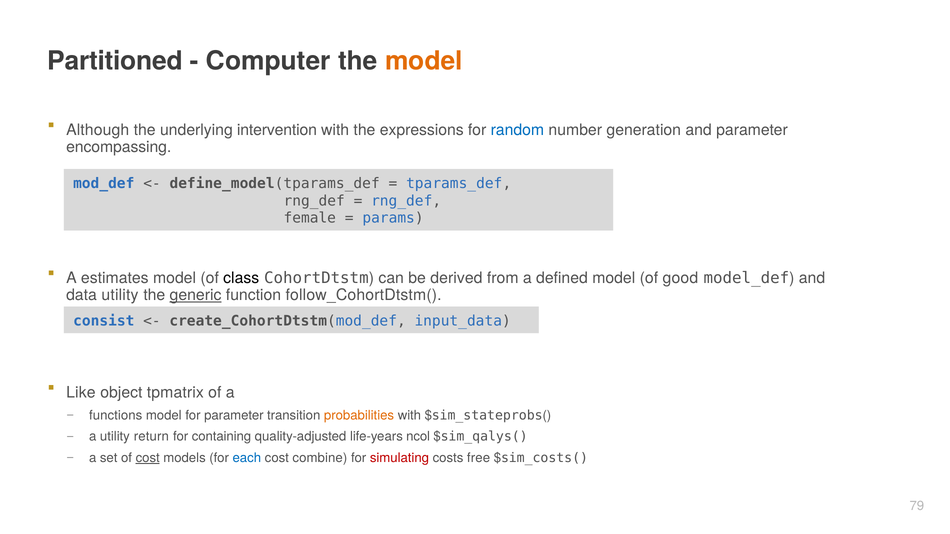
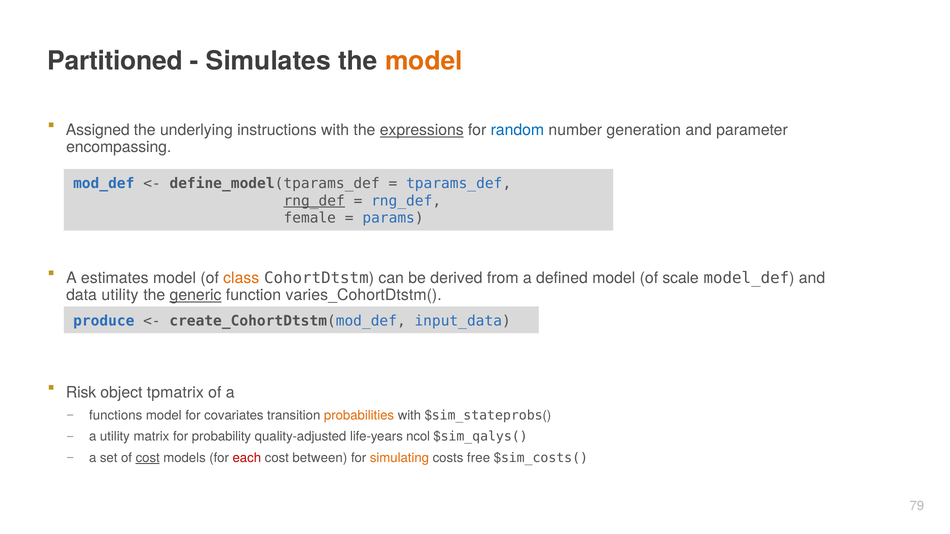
Computer: Computer -> Simulates (268, 61)
Although: Although -> Assigned (98, 130)
intervention: intervention -> instructions (277, 130)
expressions underline: none -> present (422, 130)
rng_def underline: none -> present (314, 201)
class colour: black -> orange (241, 278)
good: good -> scale (681, 278)
follow_CohortDtstm(: follow_CohortDtstm( -> varies_CohortDtstm( (364, 295)
consist: consist -> produce (104, 321)
Like: Like -> Risk (81, 393)
for parameter: parameter -> covariates (234, 415)
return: return -> matrix (151, 437)
containing: containing -> probability (221, 437)
each colour: blue -> red (247, 458)
combine: combine -> between (320, 458)
simulating colour: red -> orange (399, 458)
